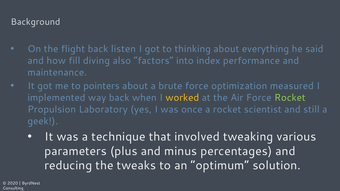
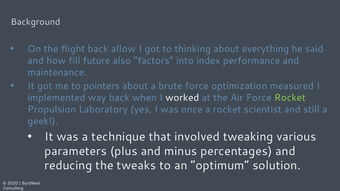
listen: listen -> allow (123, 49)
diving: diving -> future (97, 61)
worked colour: yellow -> white (182, 98)
